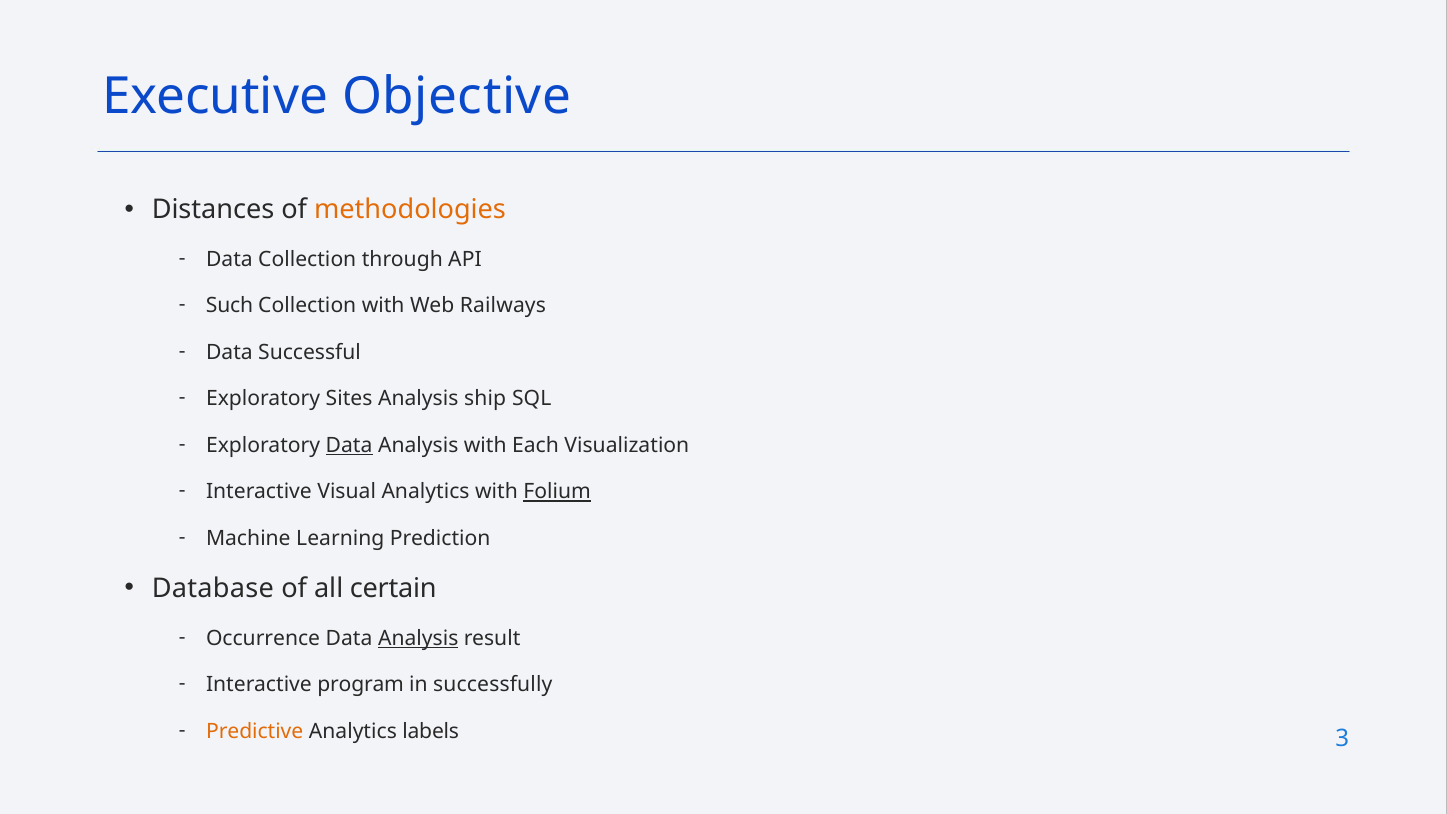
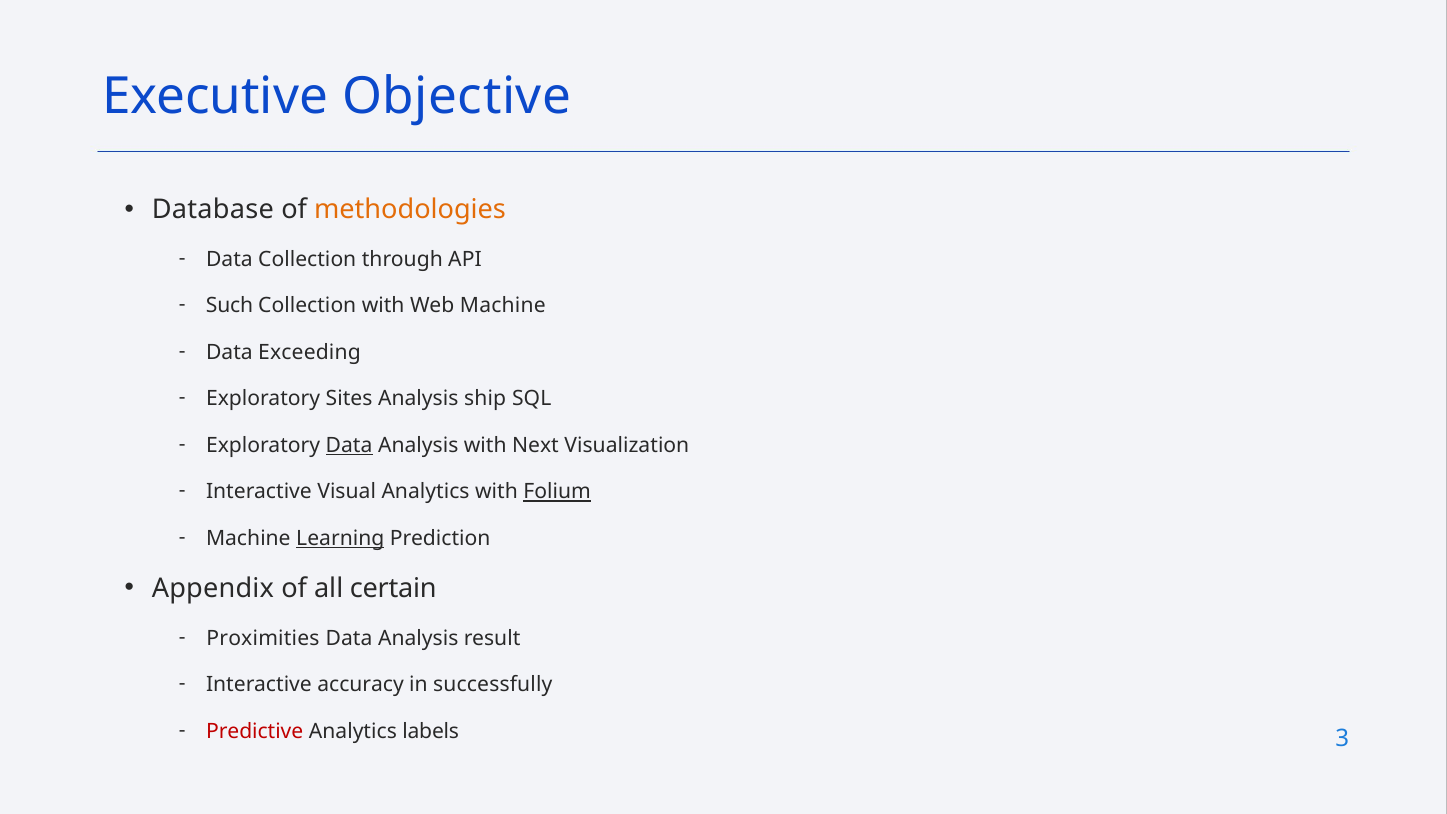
Distances: Distances -> Database (213, 210)
Web Railways: Railways -> Machine (503, 306)
Successful: Successful -> Exceeding (310, 352)
Each: Each -> Next (535, 445)
Learning underline: none -> present (340, 538)
Database: Database -> Appendix (213, 589)
Occurrence: Occurrence -> Proximities (263, 638)
Analysis underline: present -> none (418, 638)
program: program -> accuracy (361, 685)
Predictive colour: orange -> red (255, 731)
